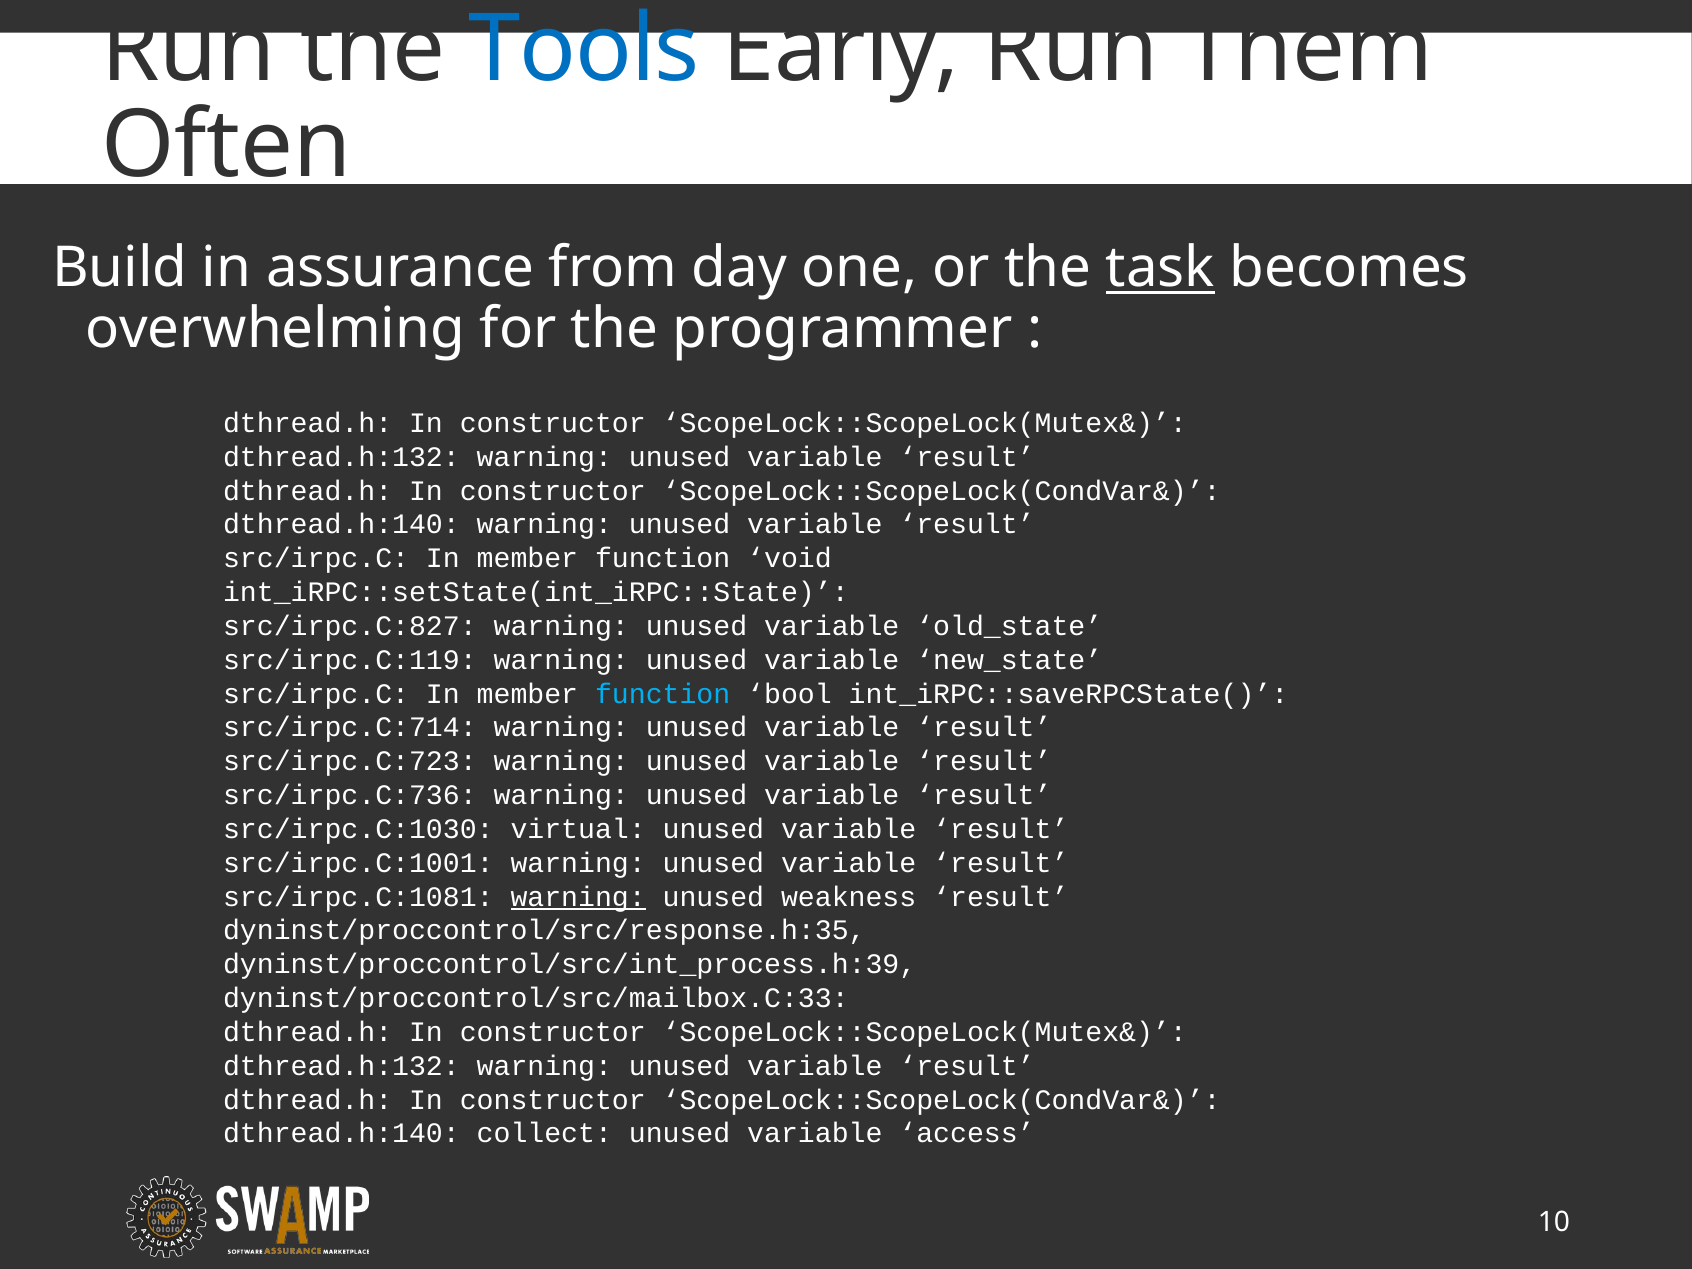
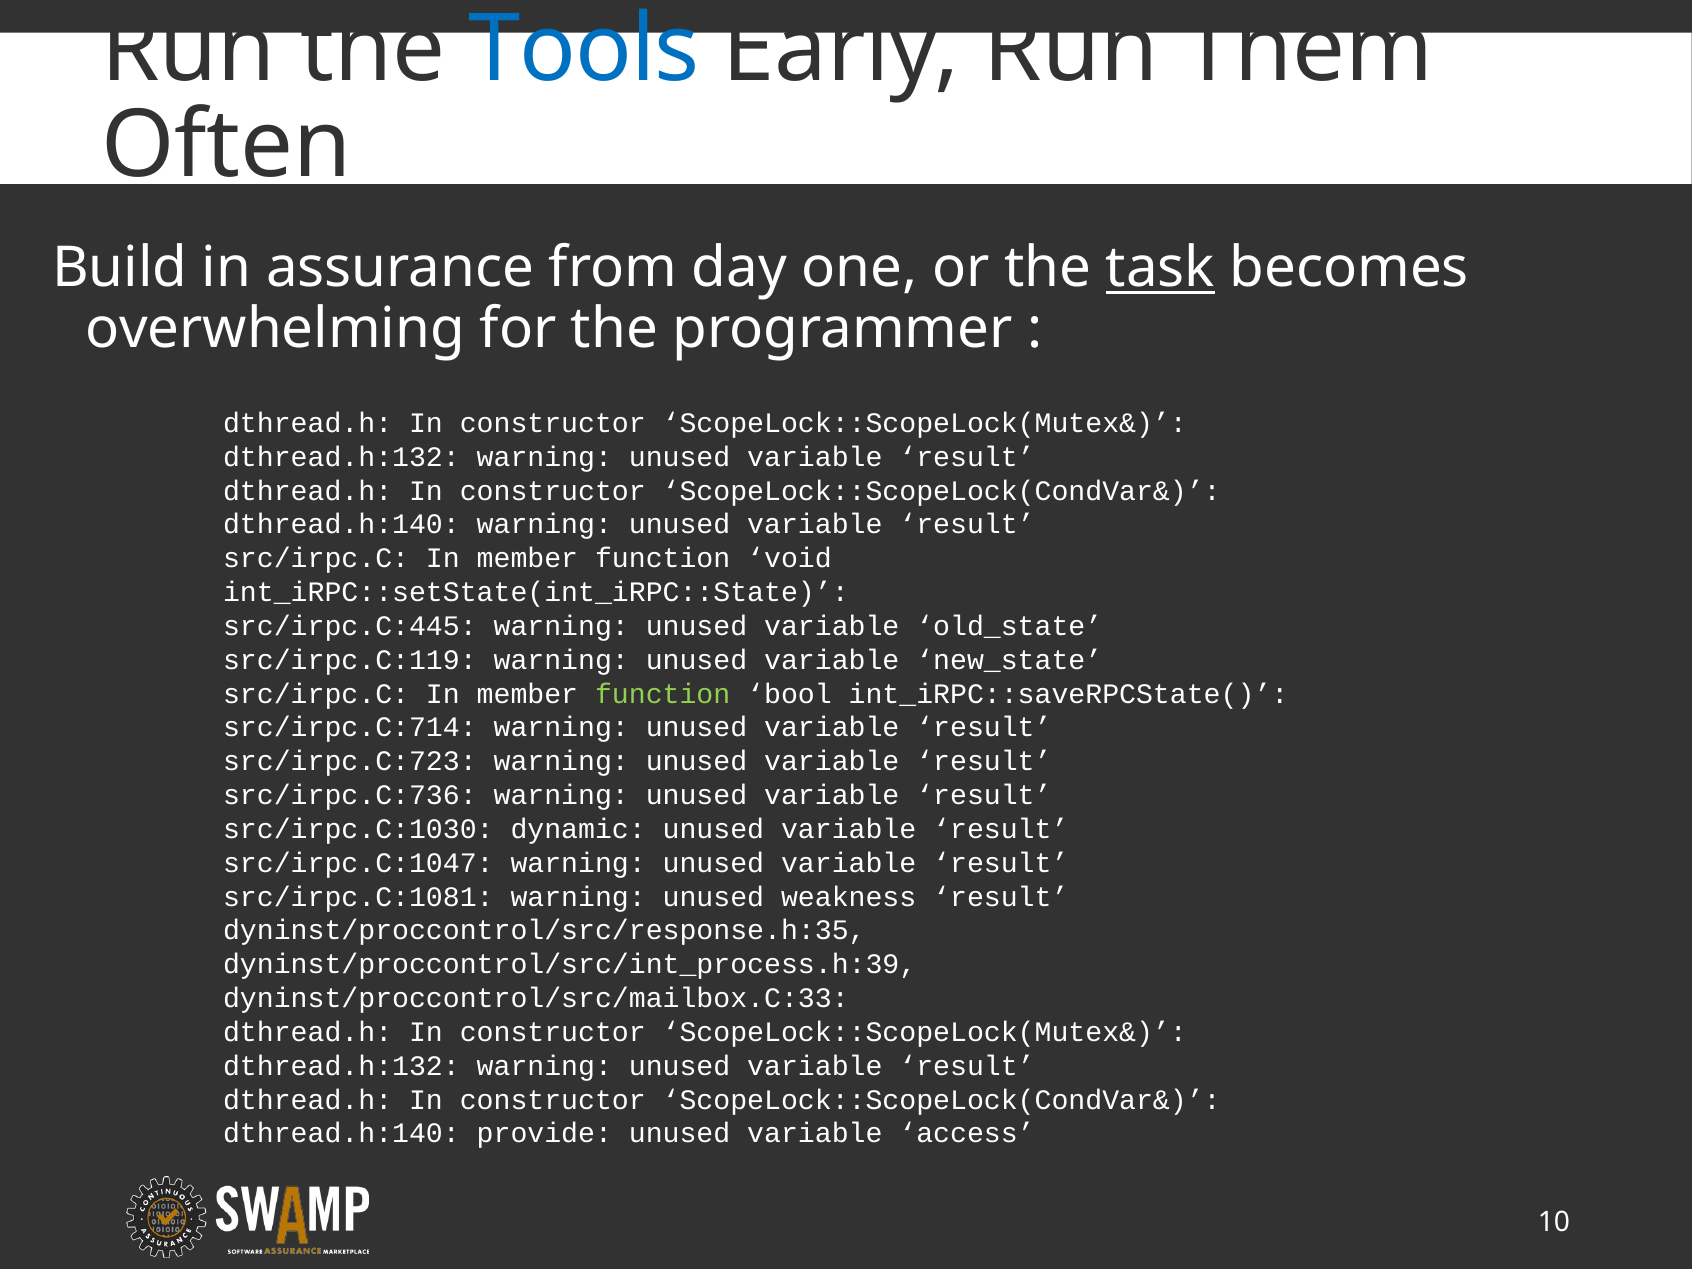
src/irpc.C:827: src/irpc.C:827 -> src/irpc.C:445 (350, 626)
function colour: light blue -> light green (663, 694)
virtual: virtual -> dynamic (578, 829)
src/irpc.C:1001: src/irpc.C:1001 -> src/irpc.C:1047 (358, 863)
warning underline: present -> none (578, 897)
collect: collect -> provide (544, 1134)
